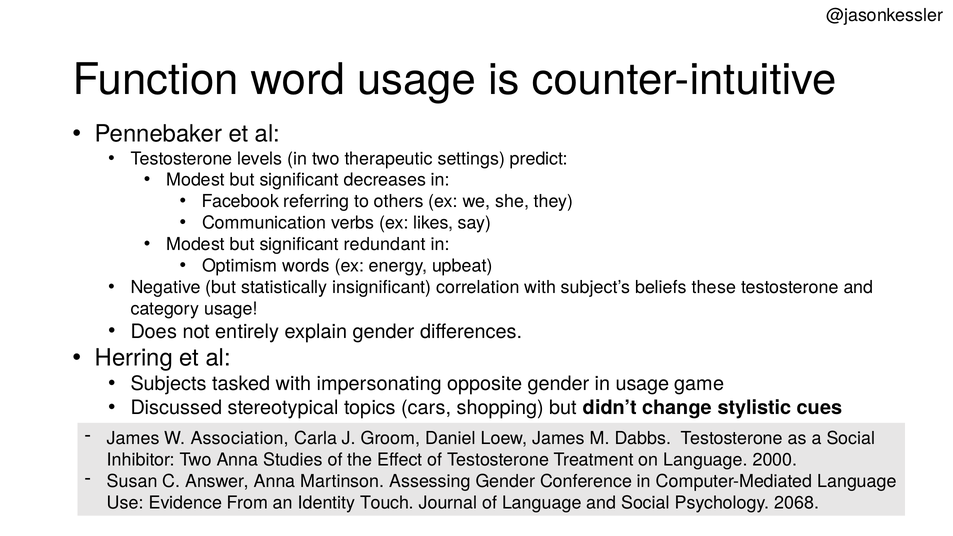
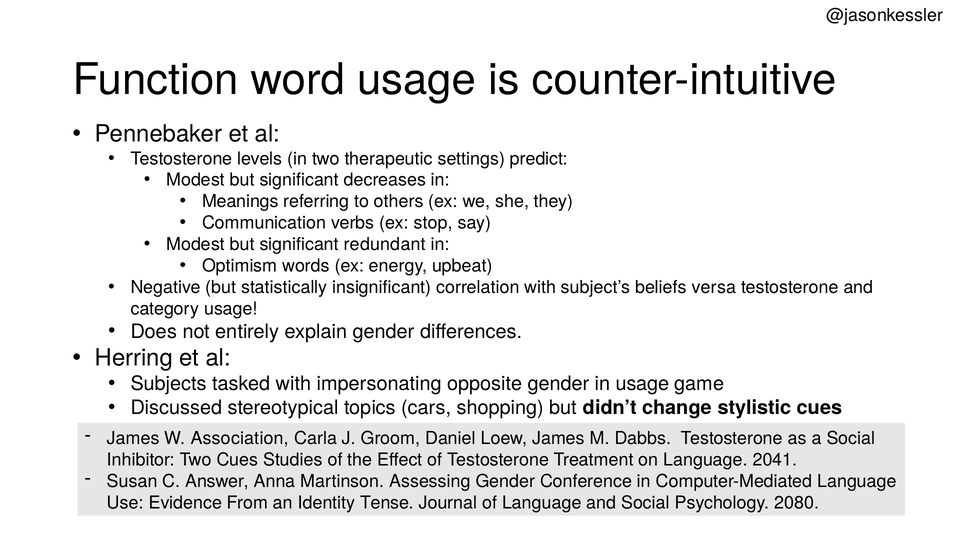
Facebook: Facebook -> Meanings (240, 202)
likes: likes -> stop (433, 223)
these: these -> versa (714, 287)
Two Anna: Anna -> Cues (237, 460)
2000: 2000 -> 2041 (775, 460)
Touch: Touch -> Tense (387, 503)
2068: 2068 -> 2080 (797, 503)
